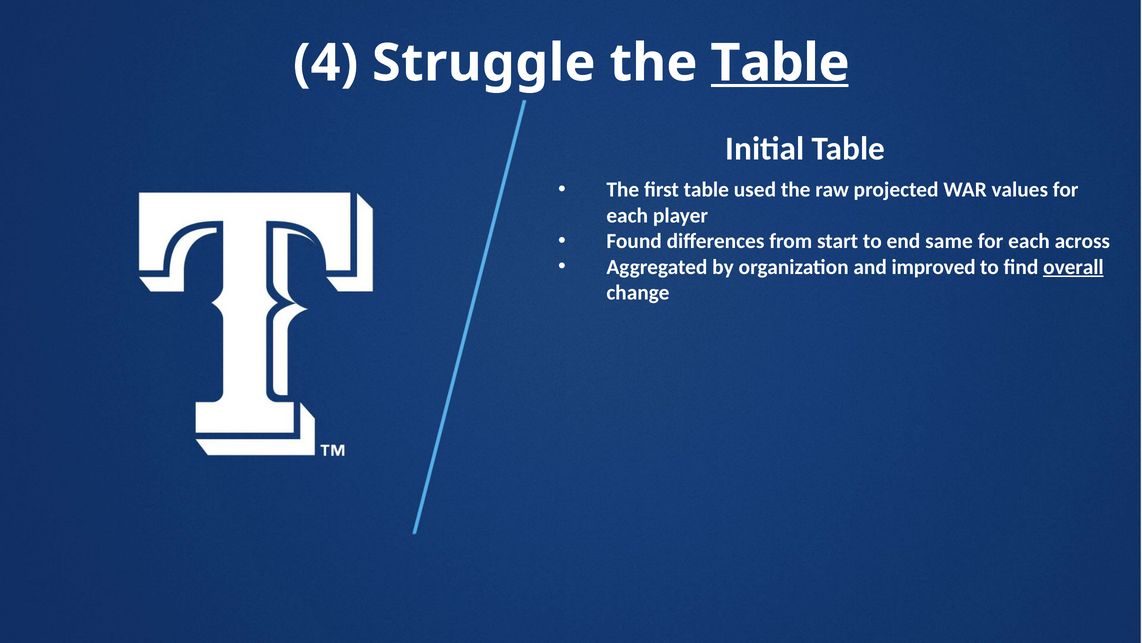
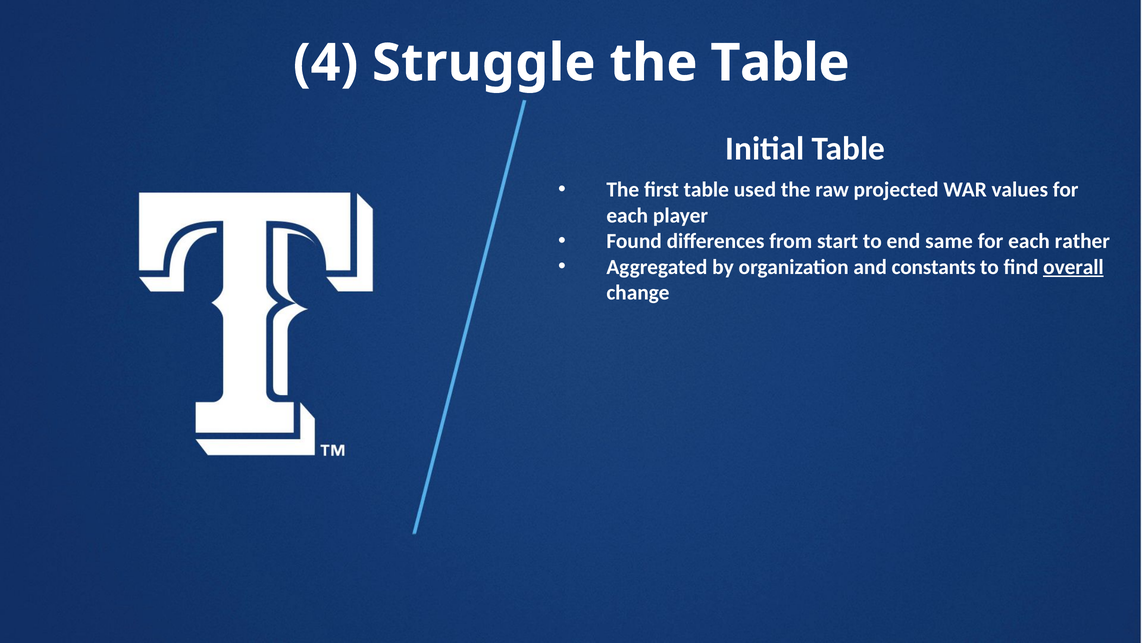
Table underline: present -> none (780, 63)
across: across -> rather (1082, 241)
improved: improved -> constants (934, 267)
